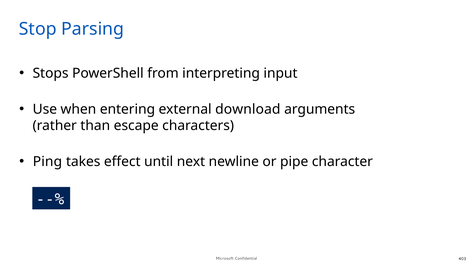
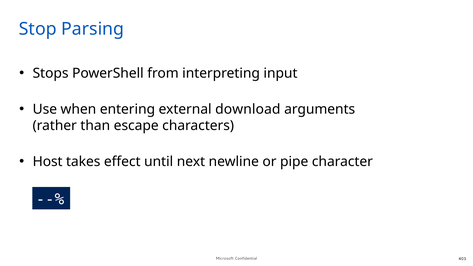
Ping: Ping -> Host (48, 162)
